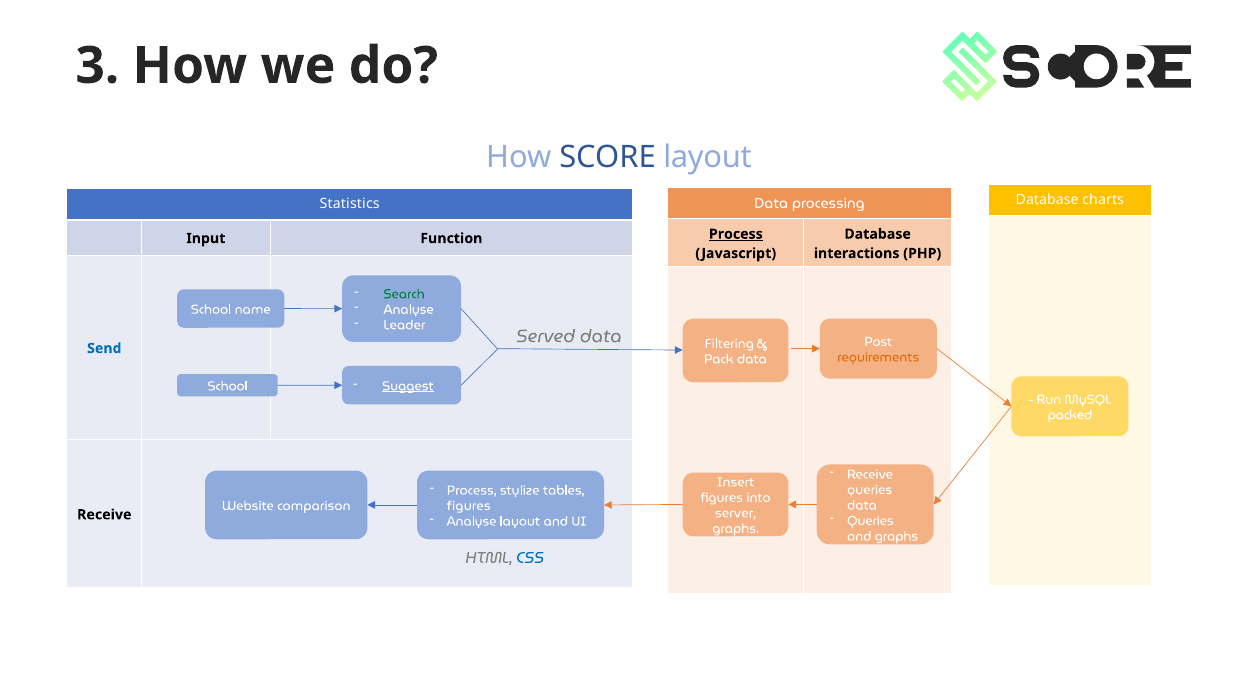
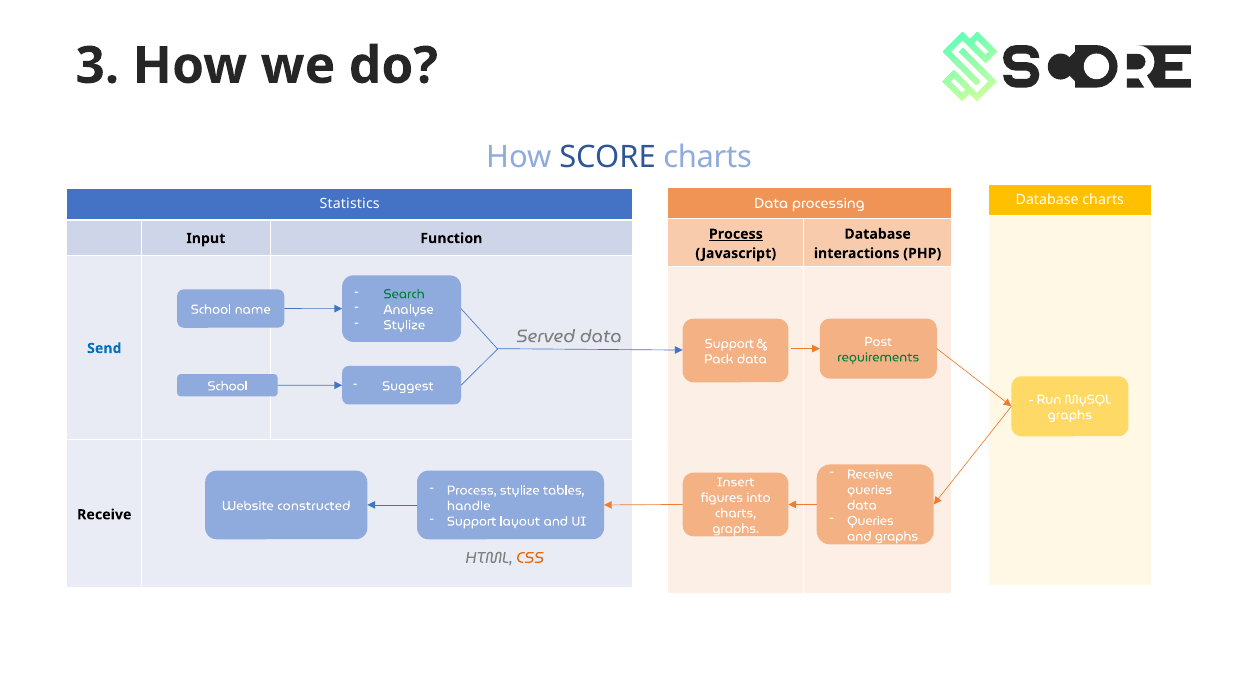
SCORE layout: layout -> charts (708, 157)
Leader: Leader -> Stylize (404, 325)
Filtering: Filtering -> Support (729, 344)
requirements colour: orange -> green (878, 357)
Suggest underline: present -> none (408, 386)
packed: packed -> graphs (1070, 415)
comparison: comparison -> constructed (314, 506)
figures: figures -> handle (469, 506)
server: server -> charts (735, 513)
Analyse: Analyse -> Support (472, 521)
CSS colour: blue -> orange (530, 558)
